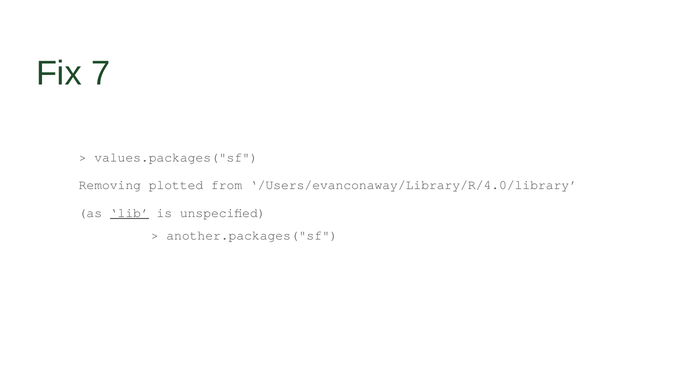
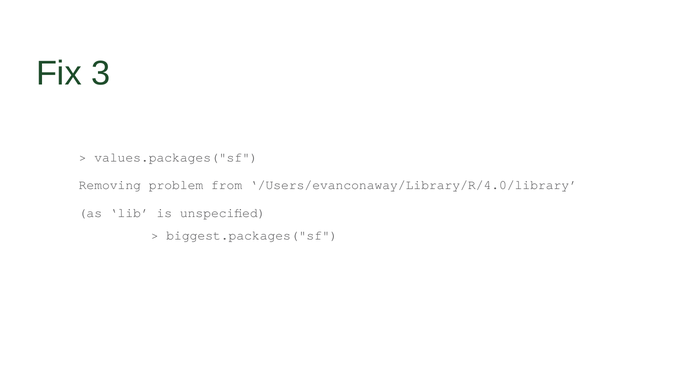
7: 7 -> 3 (101, 73)
plotted: plotted -> problem (176, 185)
lib underline: present -> none (129, 213)
another.packages("sf: another.packages("sf -> biggest.packages("sf (252, 235)
